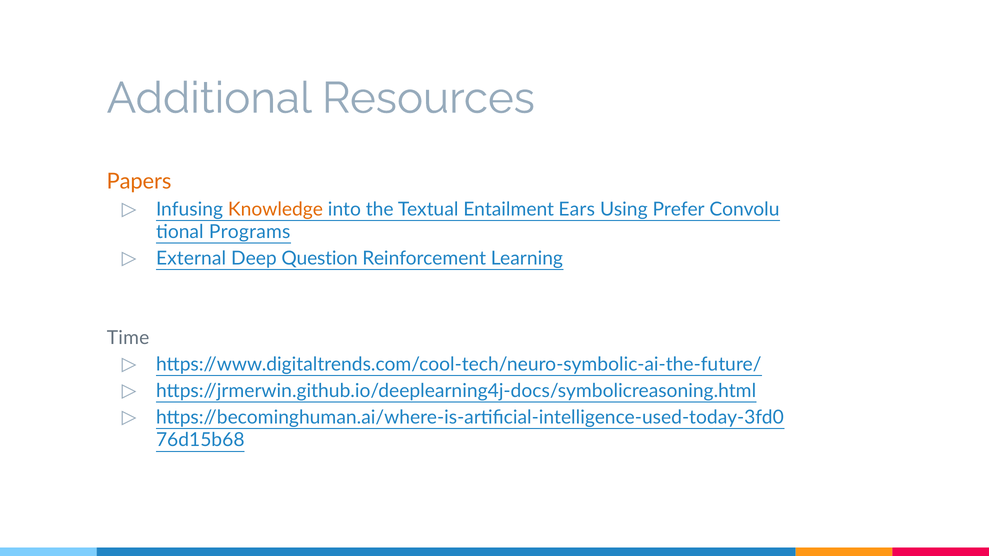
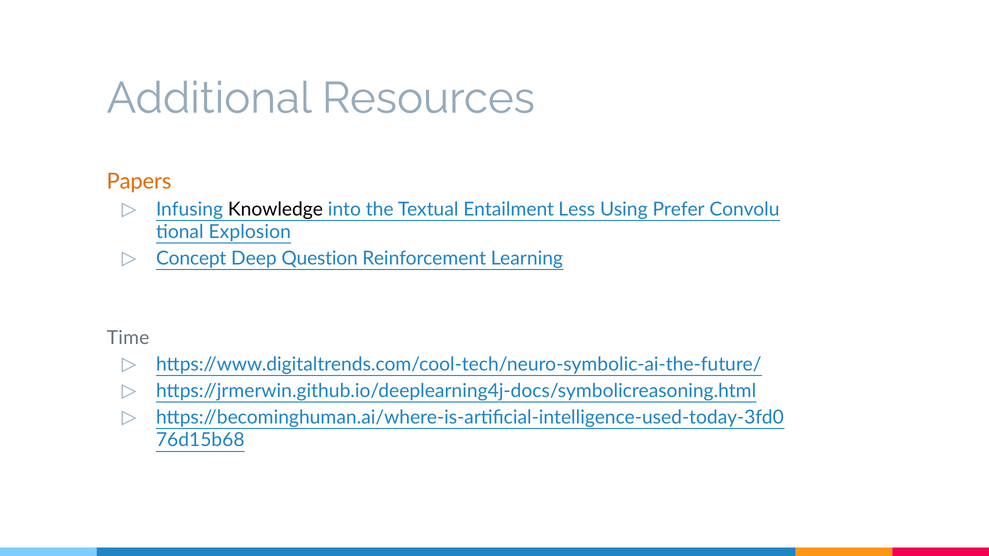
Knowledge colour: orange -> black (275, 209)
Ears: Ears -> Less (577, 209)
Programs: Programs -> Explosion (250, 232)
External: External -> Concept (191, 259)
